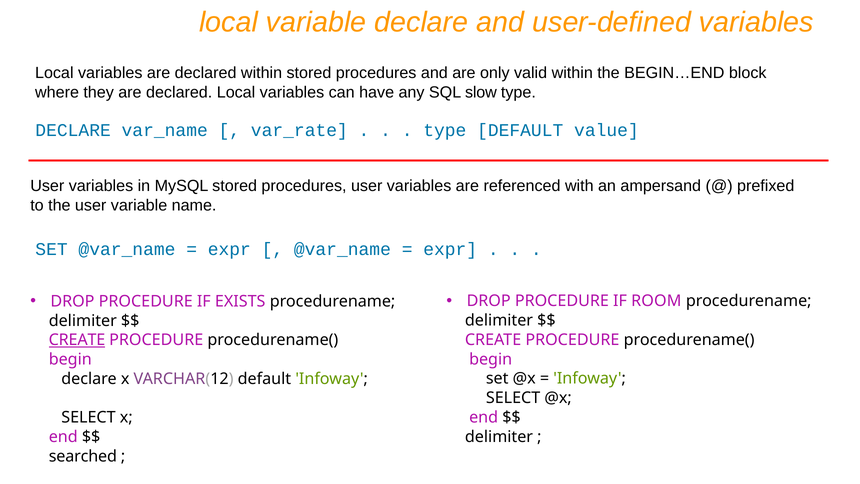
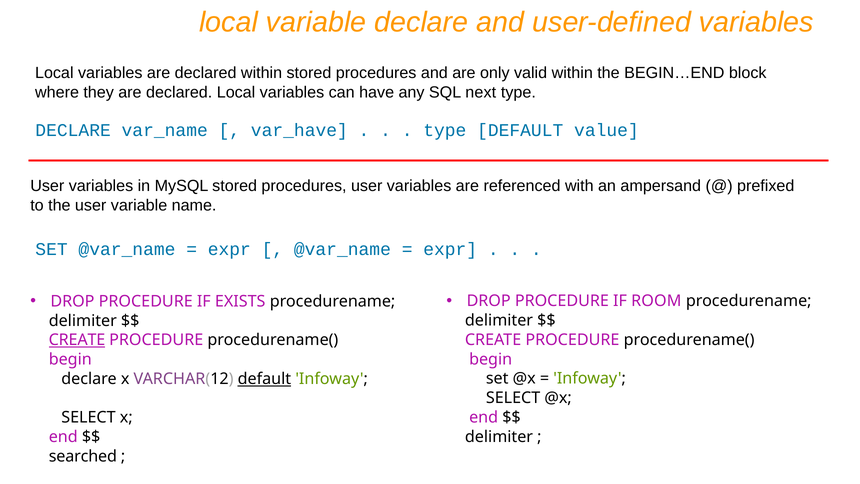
slow: slow -> next (481, 92)
var_rate: var_rate -> var_have (299, 130)
default underline: none -> present (264, 379)
